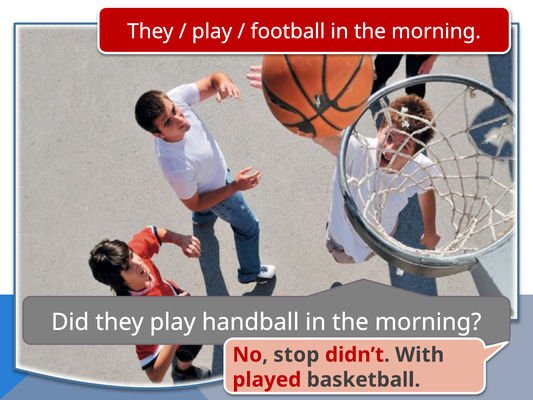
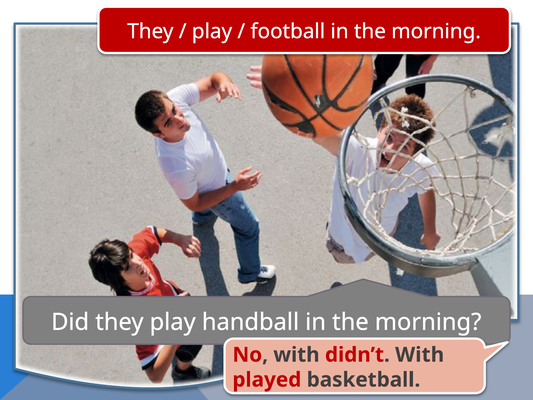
No stop: stop -> with (296, 355)
